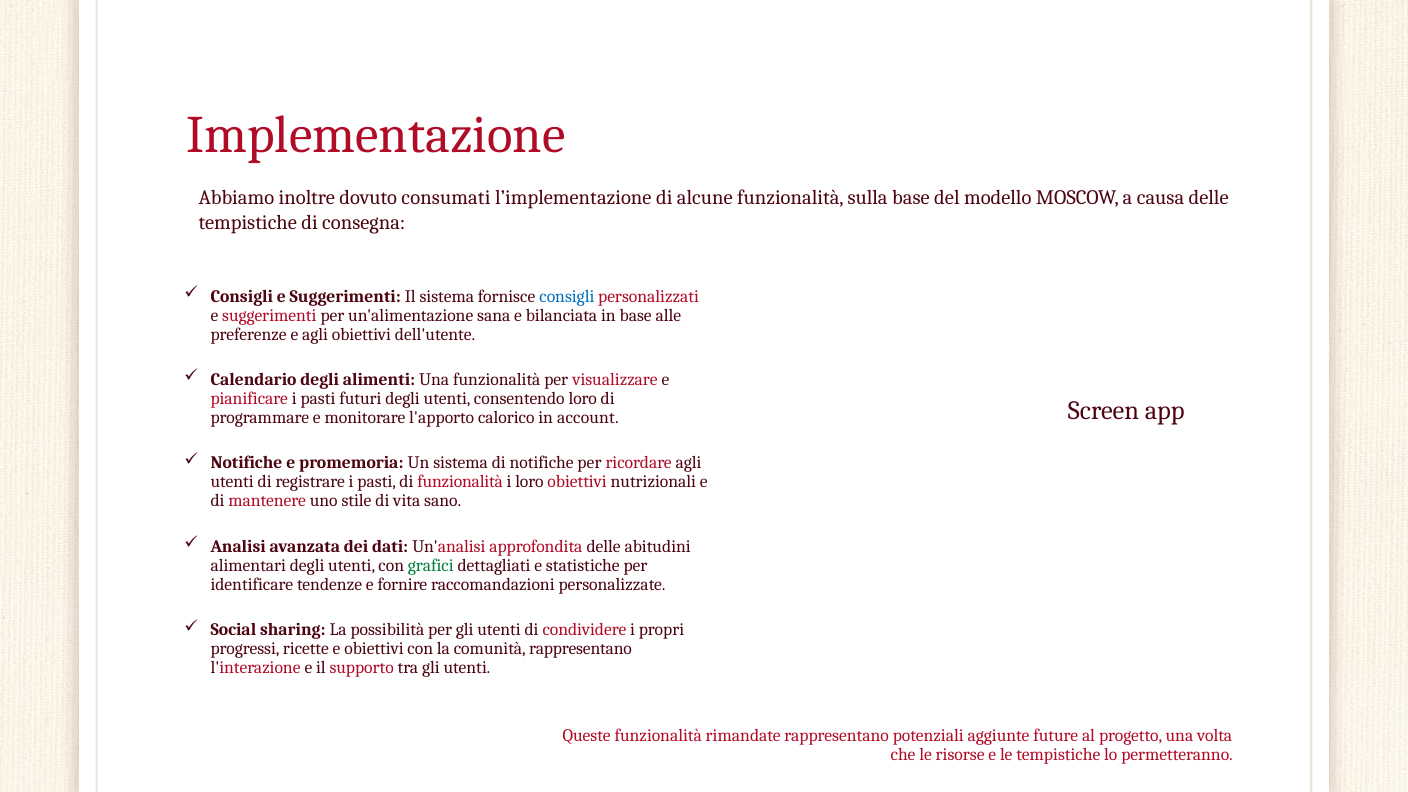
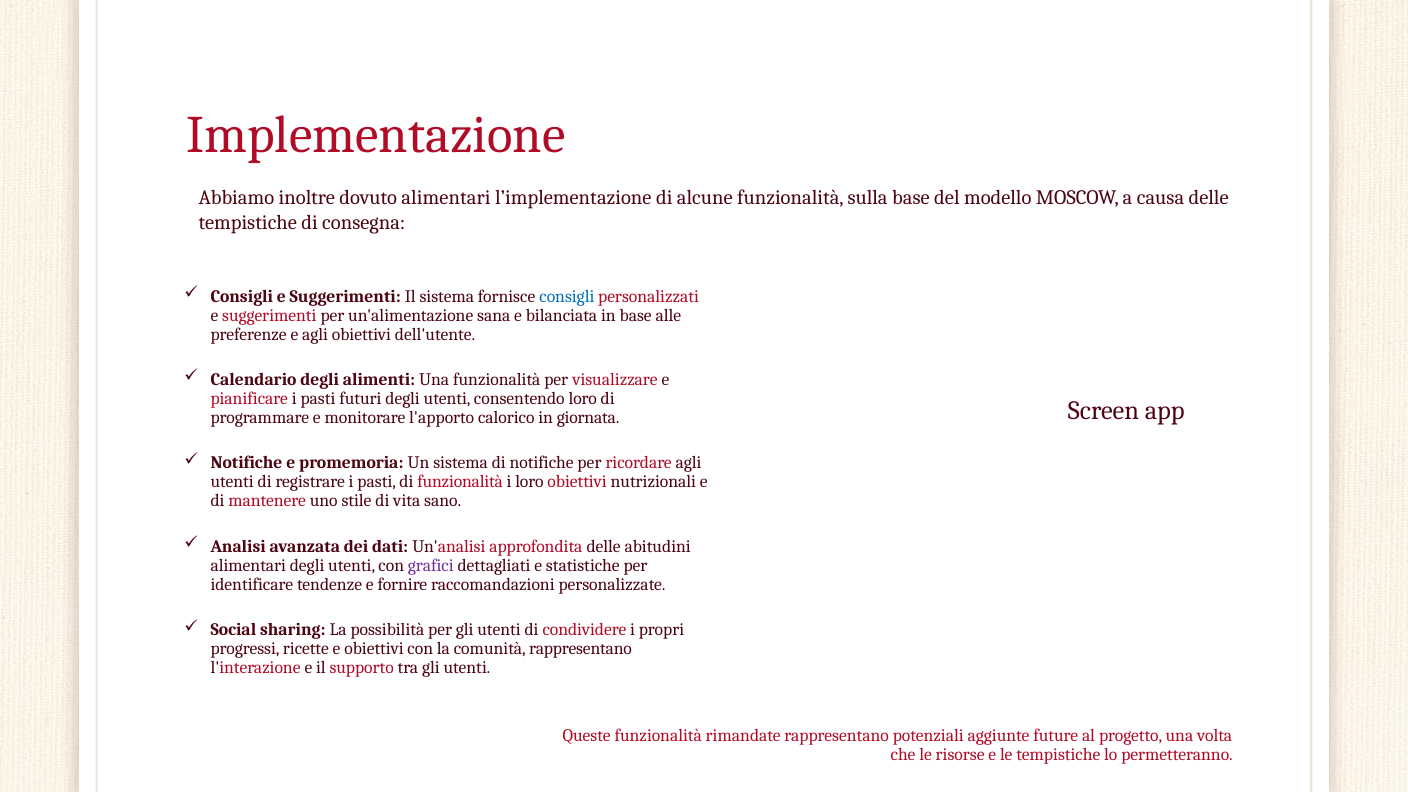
dovuto consumati: consumati -> alimentari (446, 198)
account: account -> giornata (588, 418)
grafici colour: green -> purple (431, 566)
